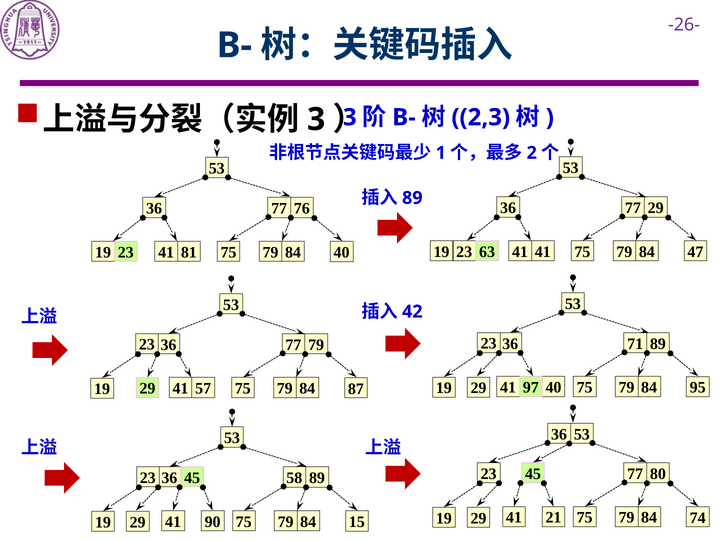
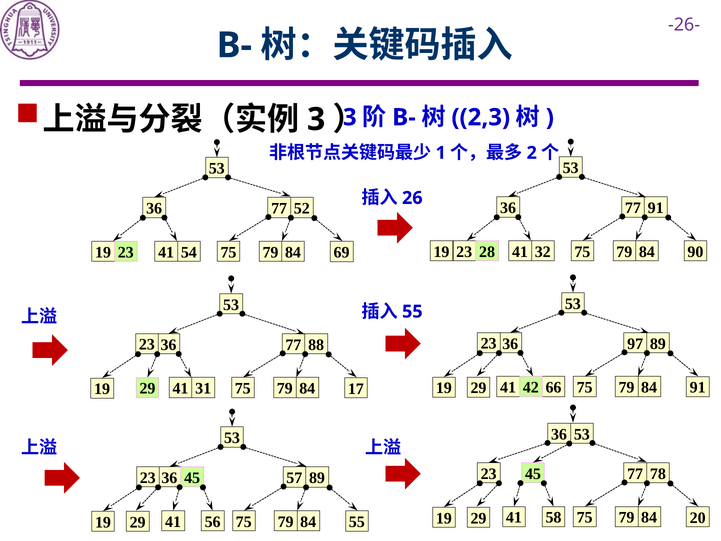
89: 89 -> 26 (412, 198)
77 29: 29 -> 91 (656, 208)
76: 76 -> 52 (302, 208)
63: 63 -> 28 (487, 252)
19 41: 41 -> 32 (543, 252)
47: 47 -> 90 (695, 252)
81: 81 -> 54 (189, 252)
41 40: 40 -> 69 (342, 252)
42: 42 -> 55 (412, 311)
71: 71 -> 97 (635, 344)
77 79: 79 -> 88 (316, 345)
41 95: 95 -> 91 (698, 388)
97: 97 -> 42 (531, 387)
19 40: 40 -> 66 (553, 387)
87: 87 -> 17 (356, 389)
57: 57 -> 31 (203, 388)
80: 80 -> 78 (658, 474)
58: 58 -> 57 (294, 478)
74: 74 -> 20 (698, 518)
21: 21 -> 58 (553, 517)
41 15: 15 -> 55 (357, 522)
90: 90 -> 56 (213, 522)
